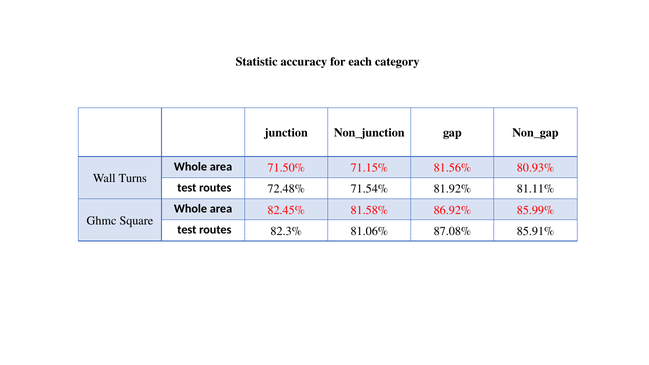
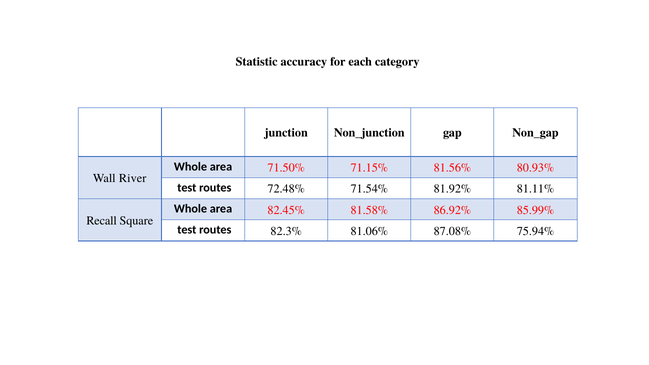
Turns: Turns -> River (133, 178)
Ghmc: Ghmc -> Recall (102, 221)
85.91%: 85.91% -> 75.94% (535, 231)
